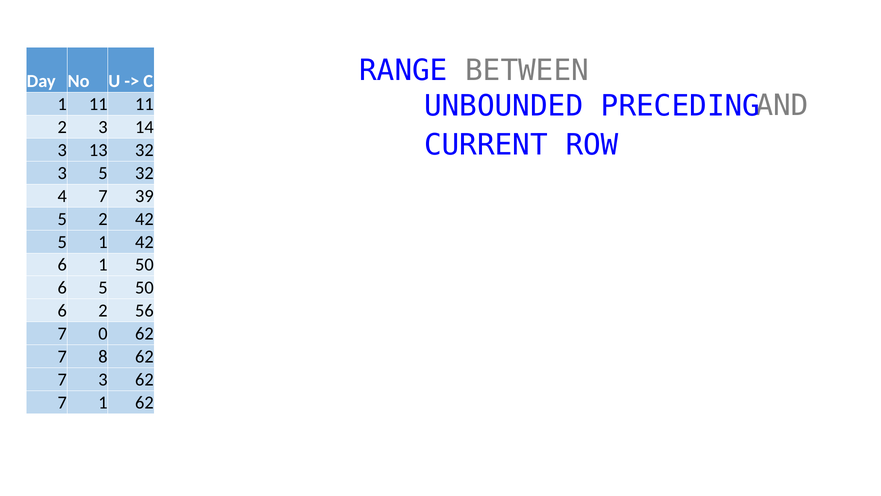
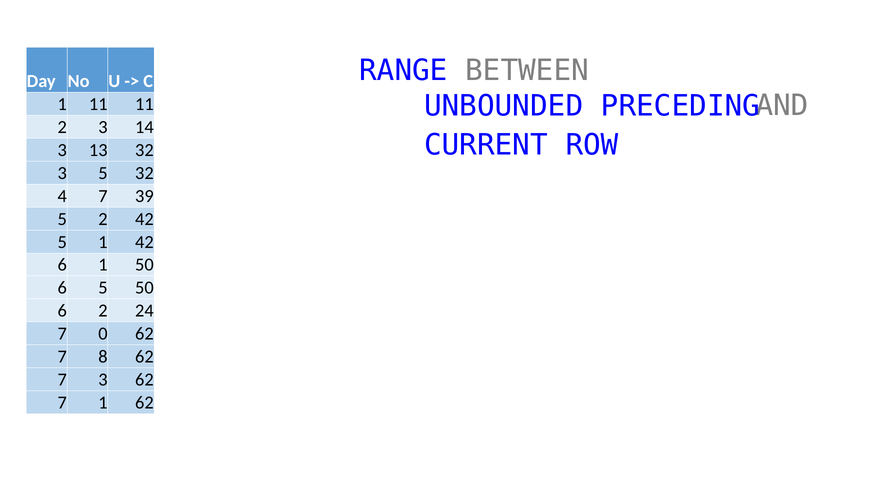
56: 56 -> 24 (144, 311)
